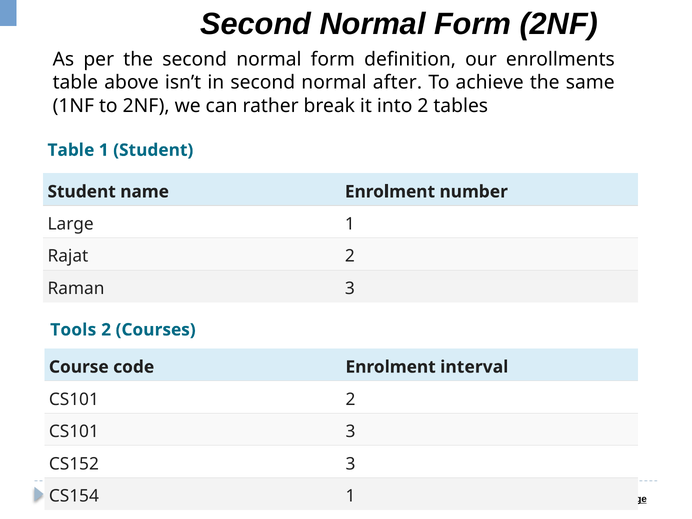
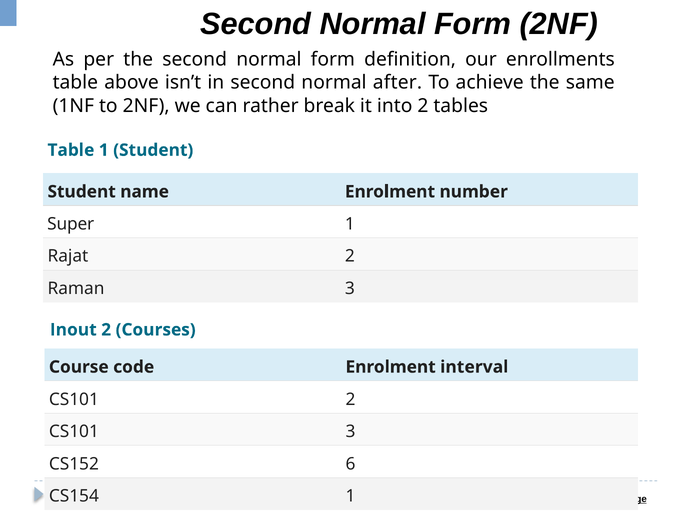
Large: Large -> Super (71, 224)
Tools: Tools -> Inout (73, 330)
CS152 3: 3 -> 6 (350, 464)
